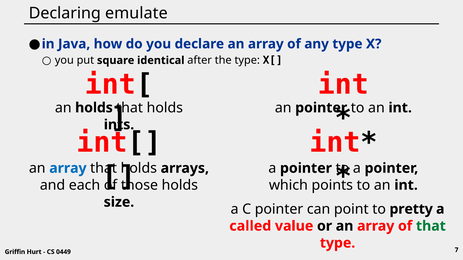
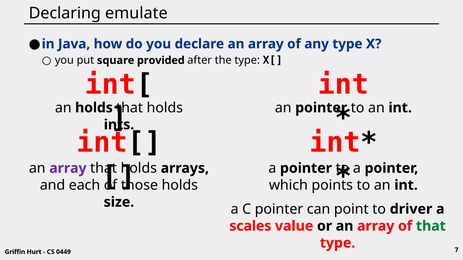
identical: identical -> provided (161, 60)
array colour: blue -> purple (68, 168)
pretty: pretty -> driver (411, 209)
called: called -> scales (250, 226)
